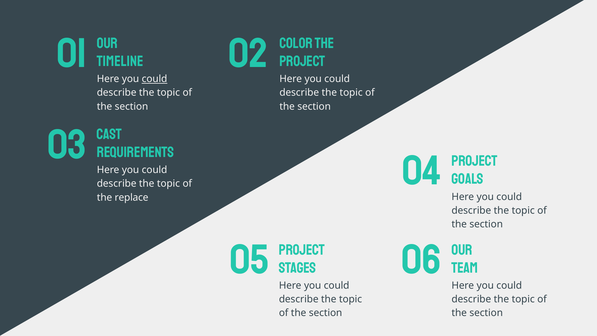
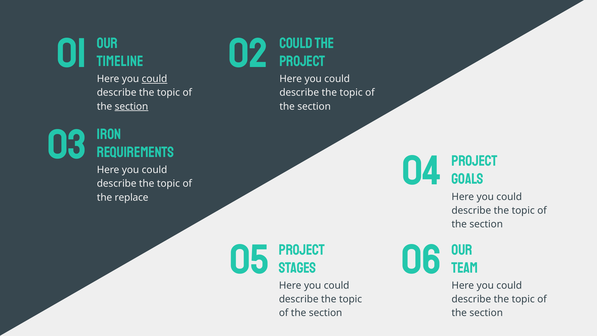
COLOR: COLOR -> COULD (296, 43)
section underline: none -> present (131, 106)
CAST: CAST -> IRON (109, 134)
